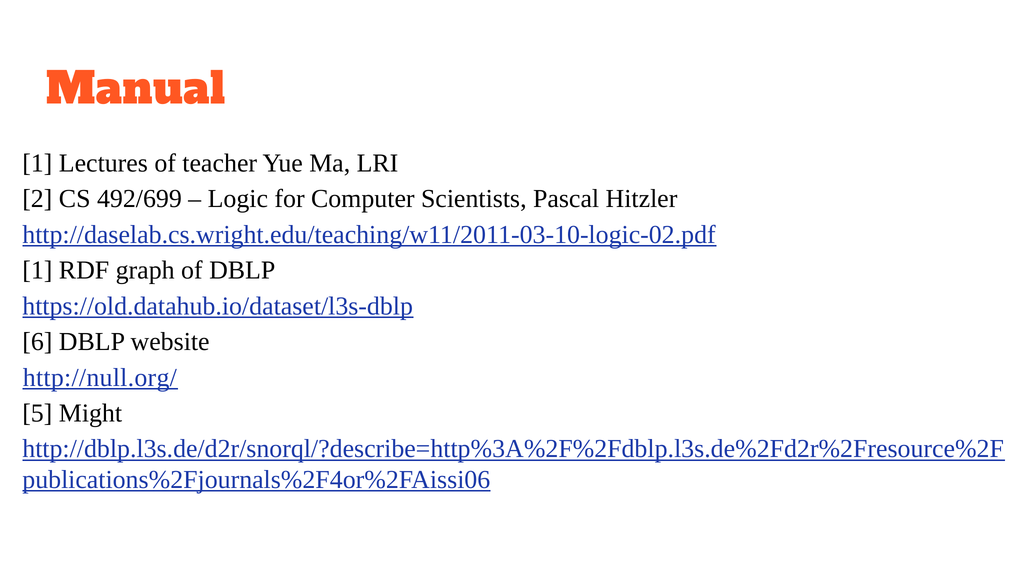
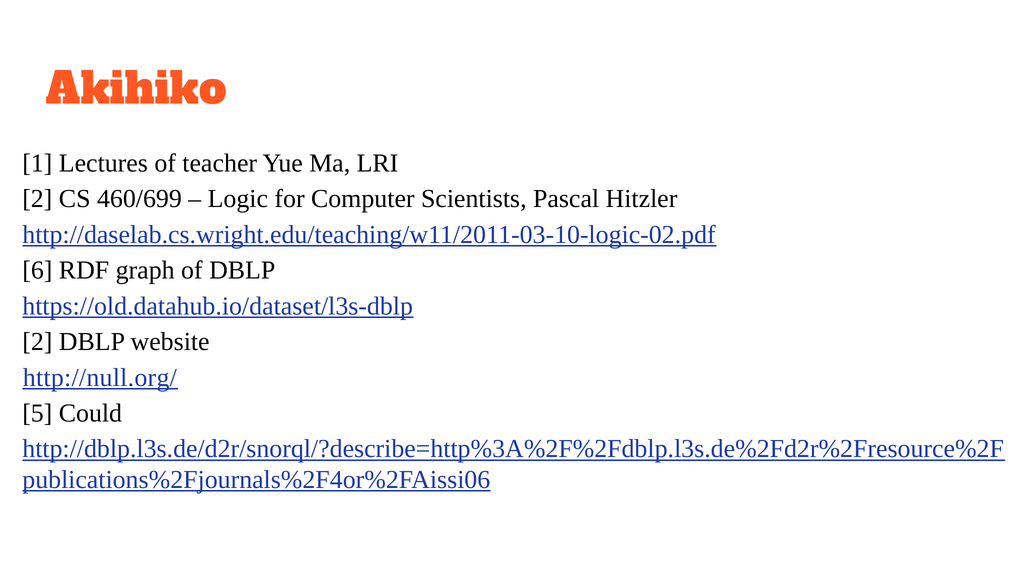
Manual: Manual -> Akihiko (136, 90)
492/699: 492/699 -> 460/699 (139, 199)
1: 1 -> 6 (37, 270)
6: 6 -> 2 (37, 342)
Might: Might -> Could (90, 413)
